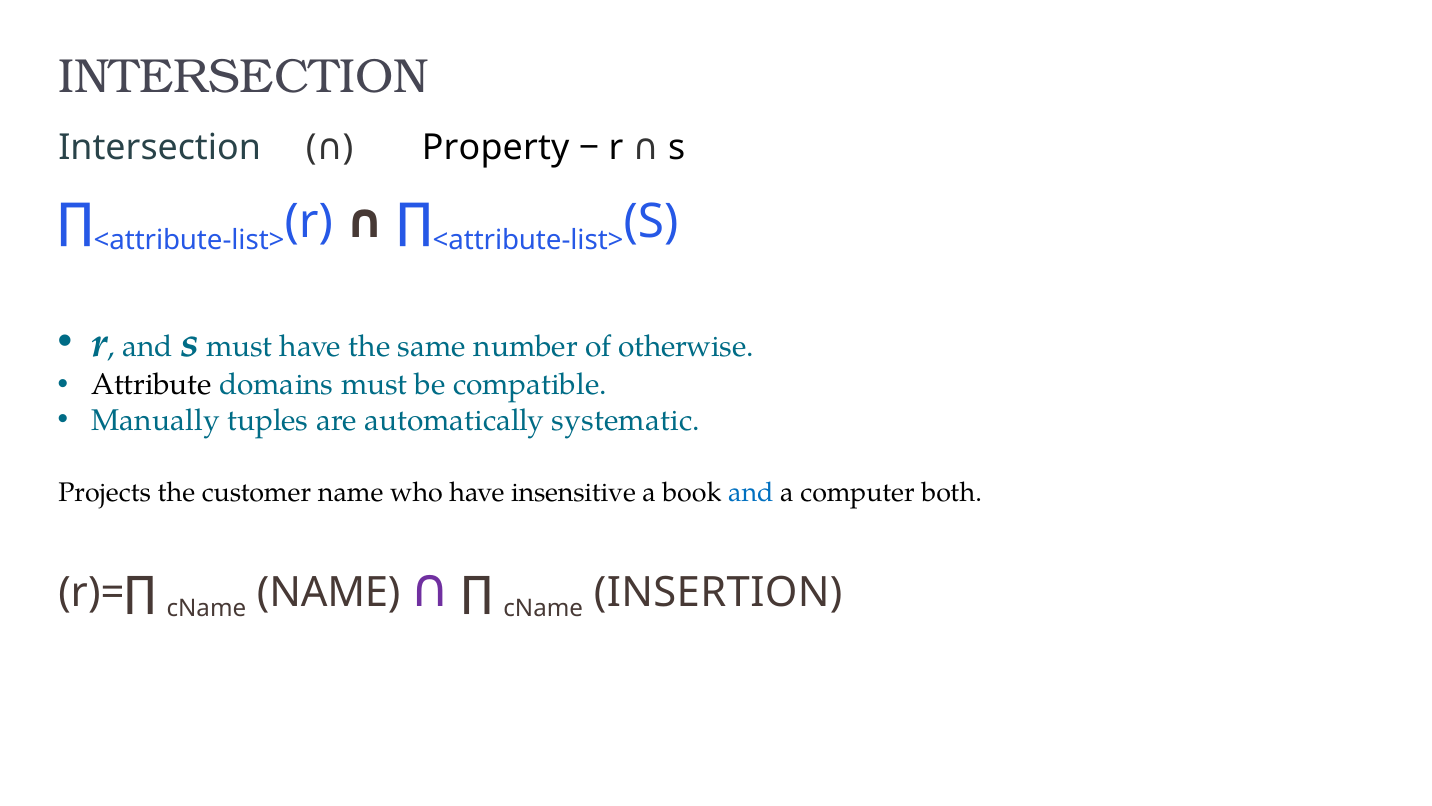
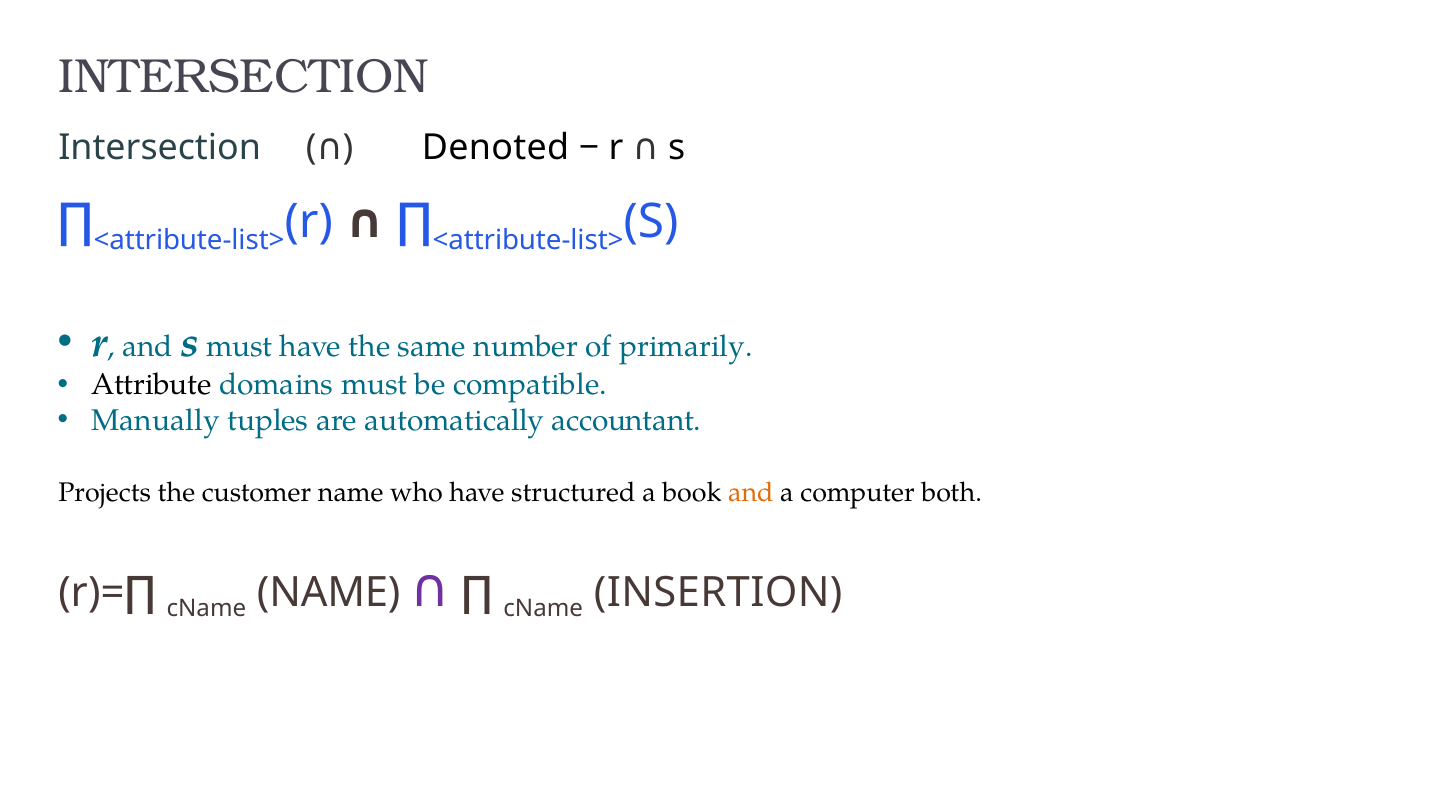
Property: Property -> Denoted (496, 148)
otherwise: otherwise -> primarily (686, 346)
systematic: systematic -> accountant (626, 421)
insensitive: insensitive -> structured (573, 493)
and colour: blue -> orange (751, 493)
